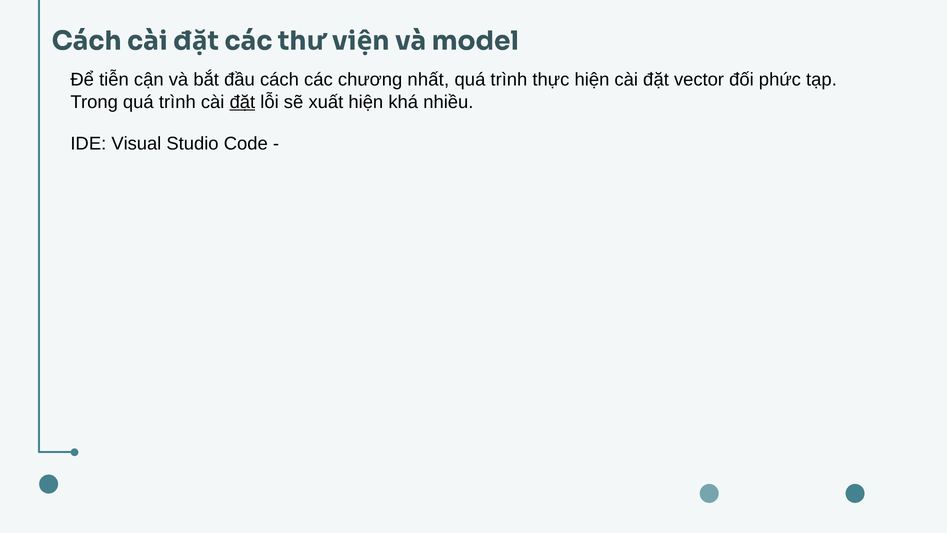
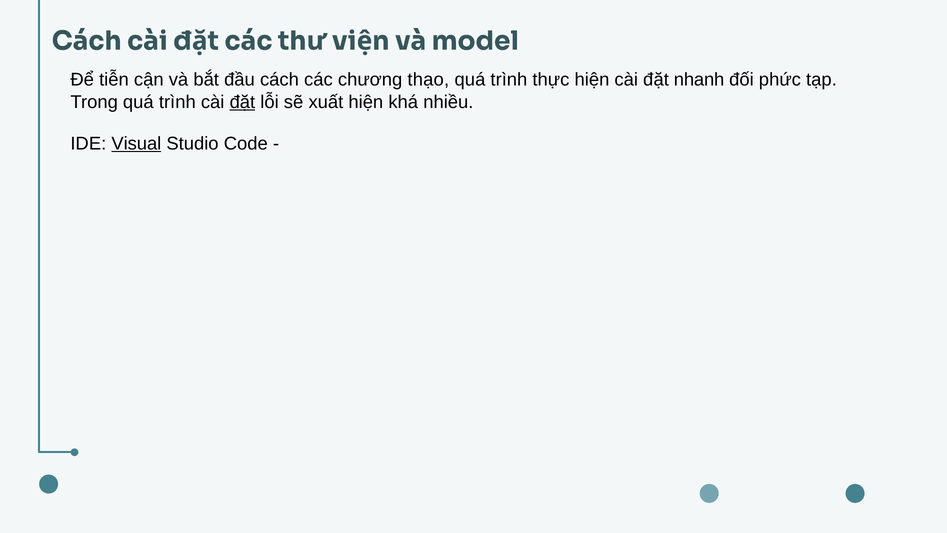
nhất: nhất -> thạo (428, 80)
vector: vector -> nhanh (699, 80)
Visual underline: none -> present (136, 144)
